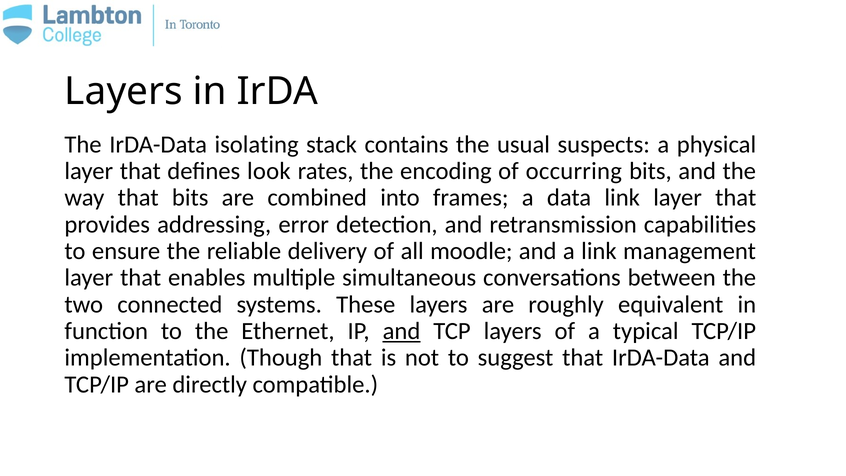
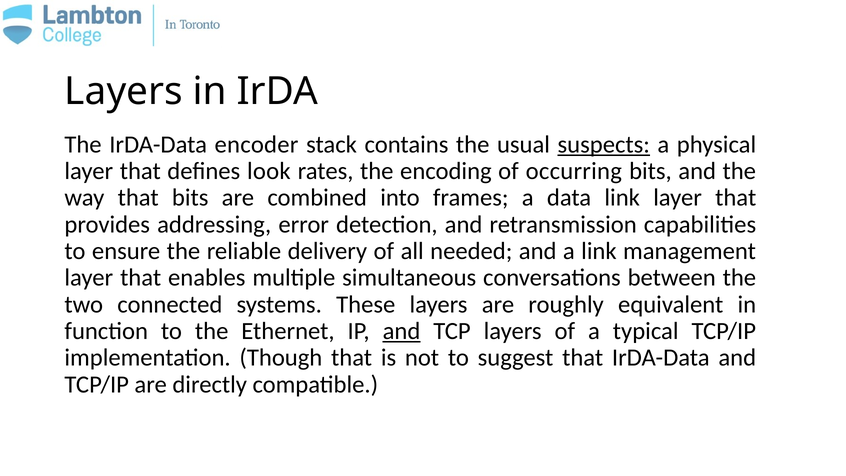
isolating: isolating -> encoder (256, 144)
suspects underline: none -> present (604, 144)
moodle: moodle -> needed (471, 251)
